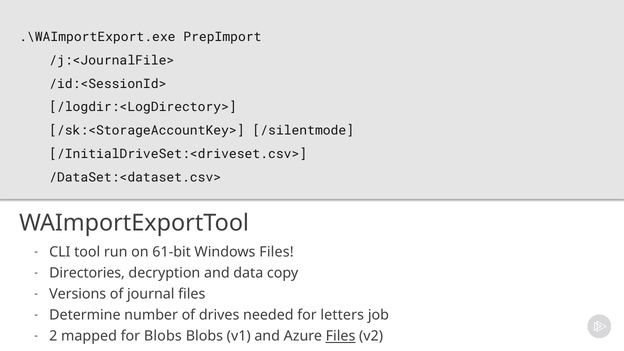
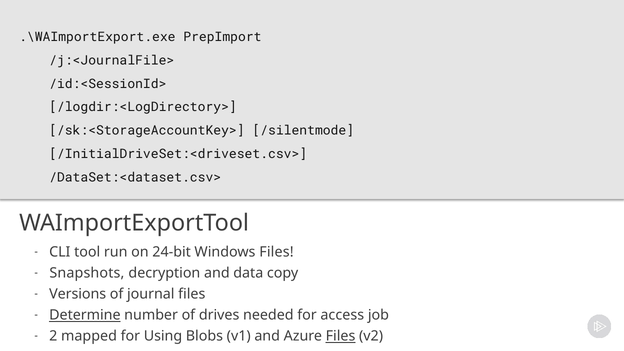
61-bit: 61-bit -> 24-bit (172, 252)
Directories: Directories -> Snapshots (87, 273)
Determine underline: none -> present (85, 315)
letters: letters -> access (342, 315)
for Blobs: Blobs -> Using (163, 336)
